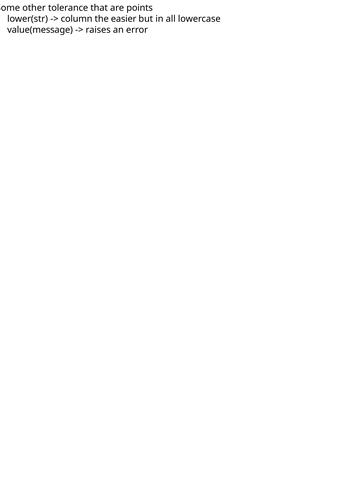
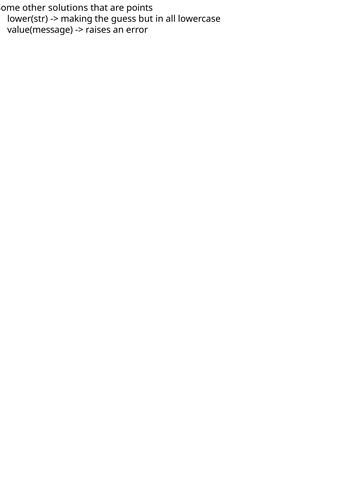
tolerance: tolerance -> solutions (68, 8)
column: column -> making (77, 19)
easier: easier -> guess (124, 19)
